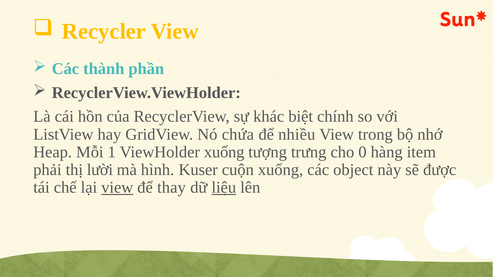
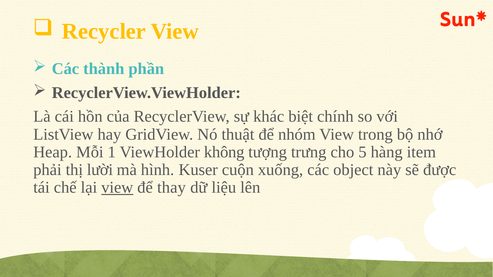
chứa: chứa -> thuật (238, 134)
nhiều: nhiều -> nhóm (297, 134)
ViewHolder xuống: xuống -> không (224, 152)
0: 0 -> 5 (362, 152)
liệu underline: present -> none (224, 188)
